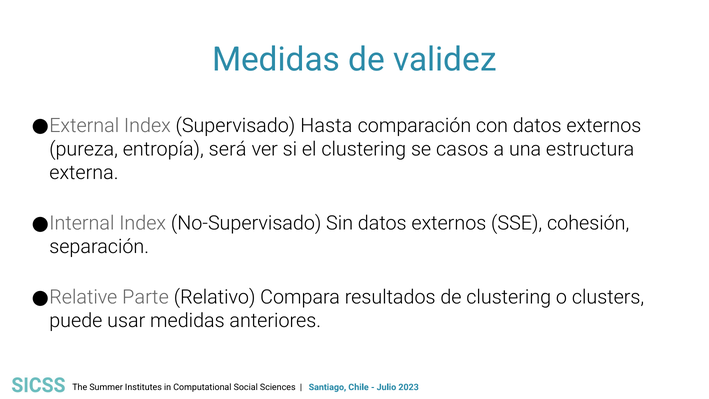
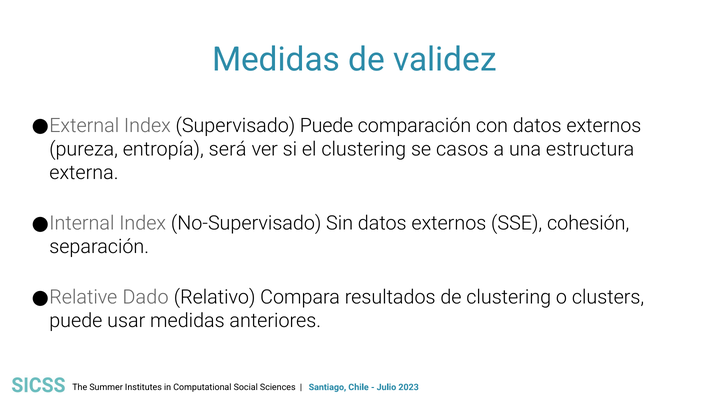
Supervisado Hasta: Hasta -> Puede (327, 126)
Parte: Parte -> Dado (146, 297)
